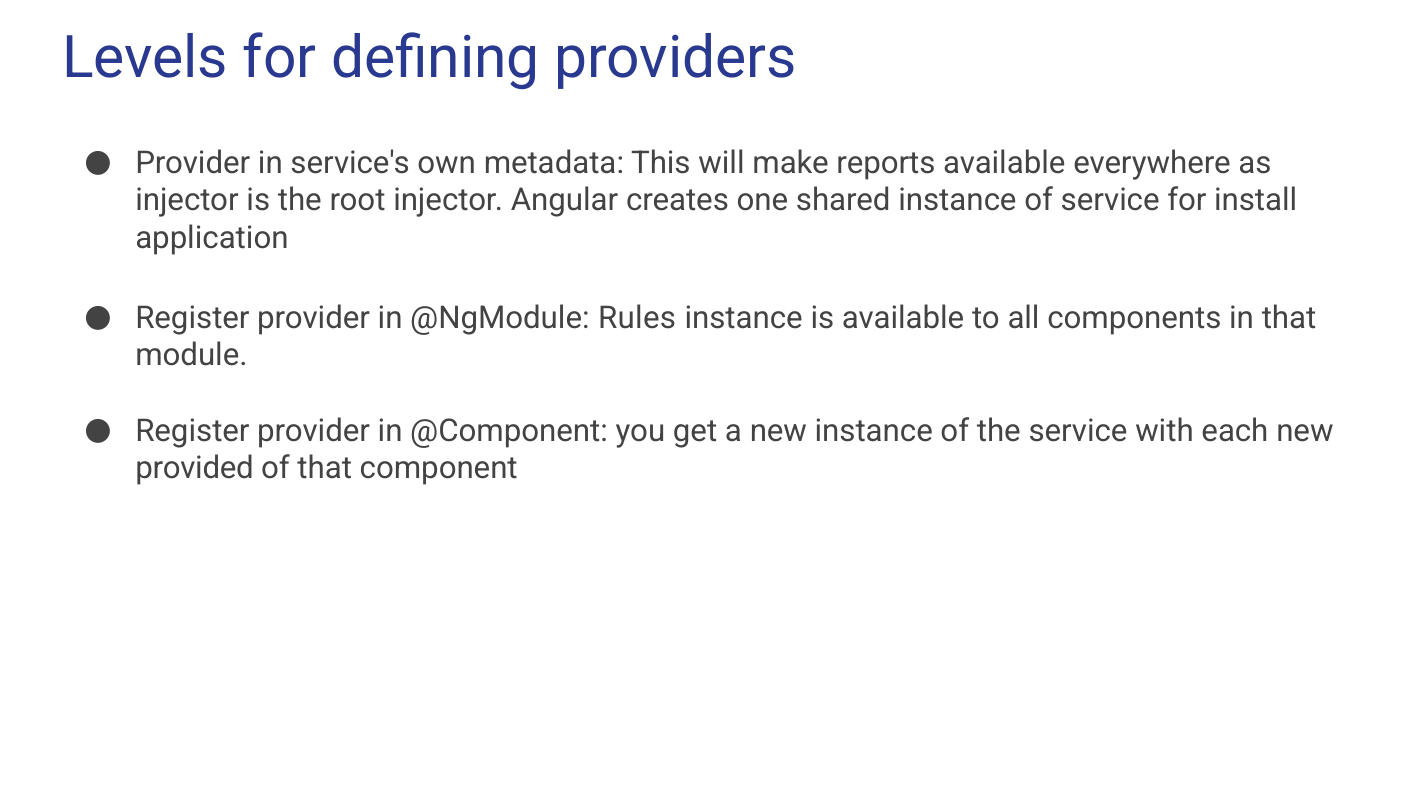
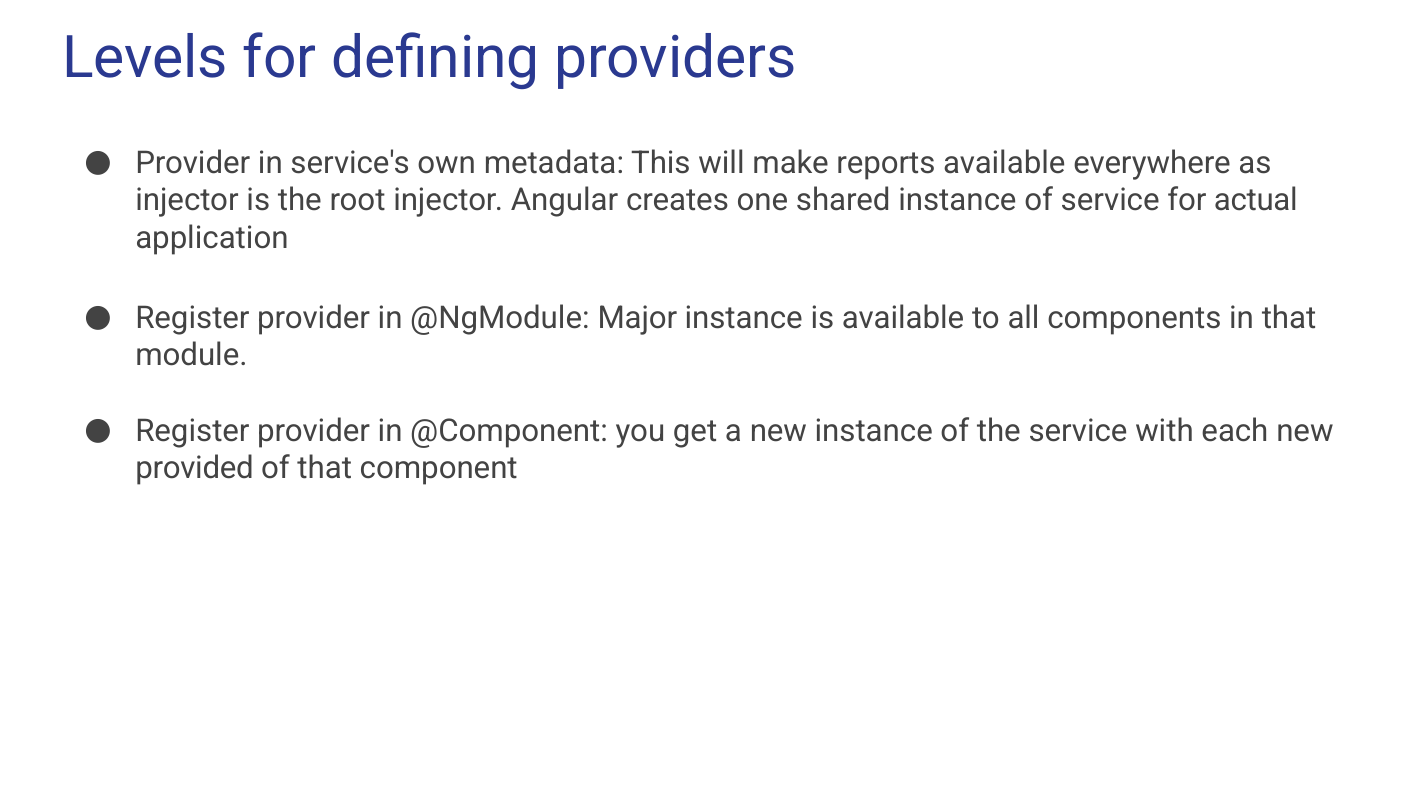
install: install -> actual (1256, 201)
Rules: Rules -> Major (637, 318)
